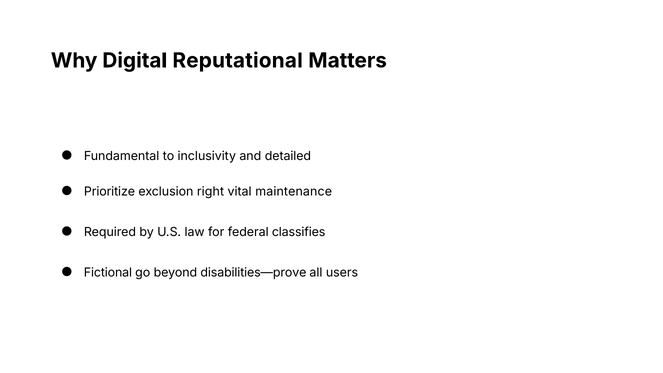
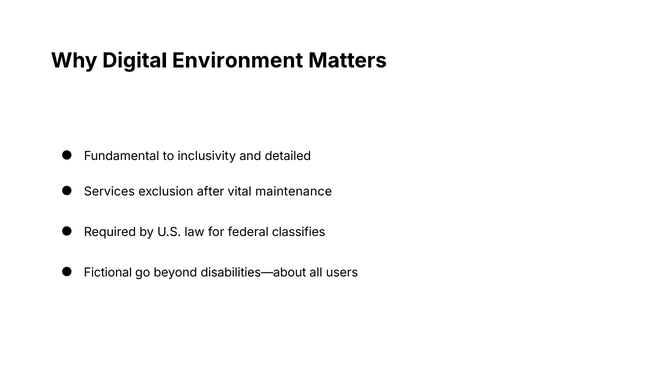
Reputational: Reputational -> Environment (238, 61)
Prioritize: Prioritize -> Services (109, 191)
right: right -> after (211, 191)
disabilities—prove: disabilities—prove -> disabilities—about (253, 272)
